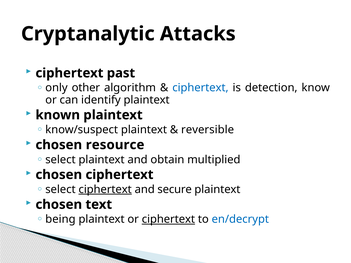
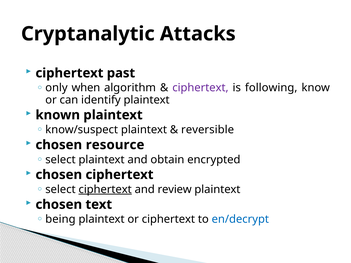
other: other -> when (86, 88)
ciphertext colour: blue -> purple (200, 88)
detection: detection -> following (271, 88)
multiplied: multiplied -> encrypted (214, 160)
secure: secure -> review (175, 190)
ciphertext underline: present -> none (168, 219)
